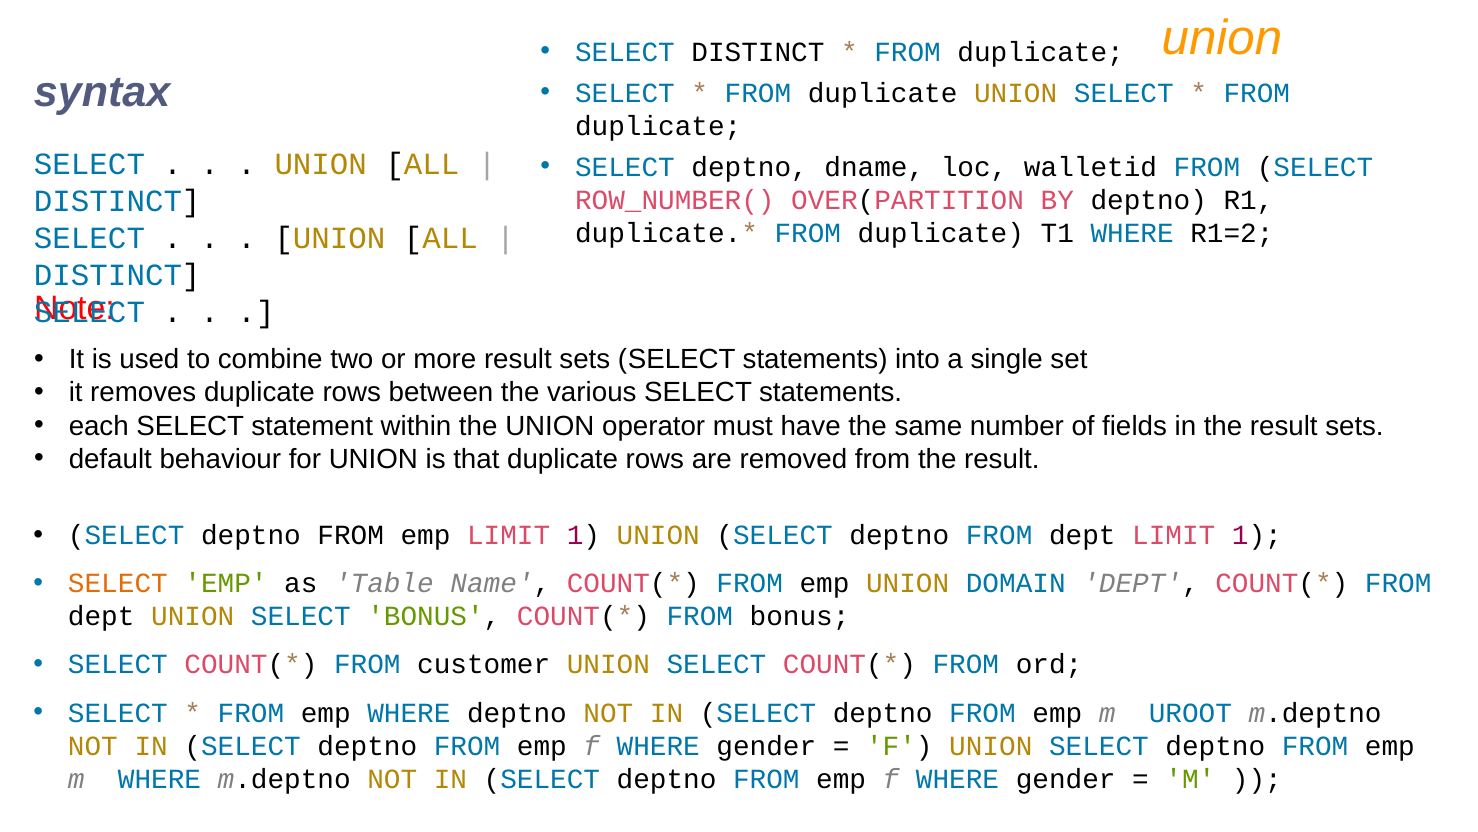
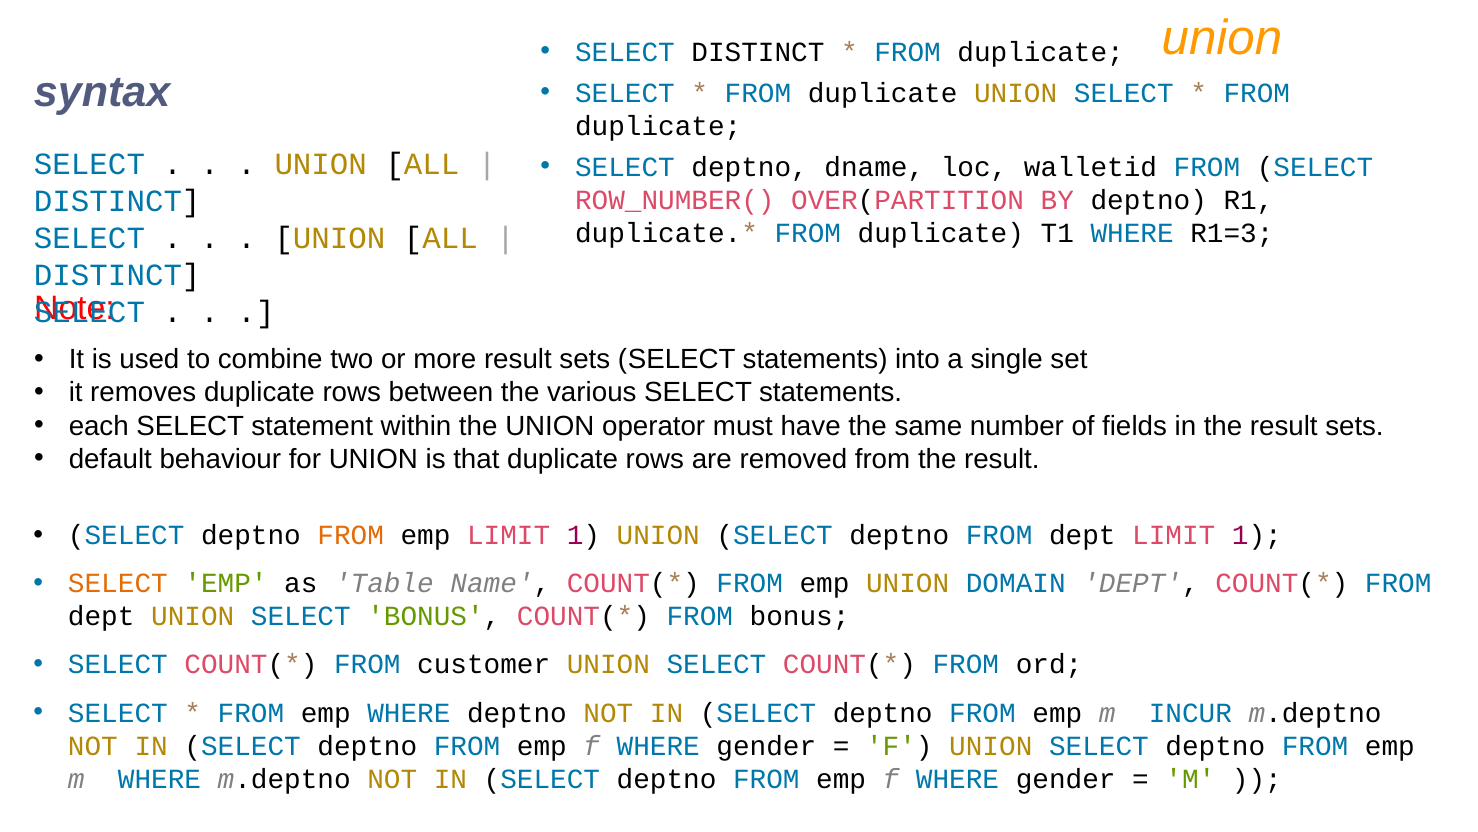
R1=2: R1=2 -> R1=3 (1232, 233)
FROM colour: black -> orange (351, 535)
UROOT: UROOT -> INCUR (1190, 712)
